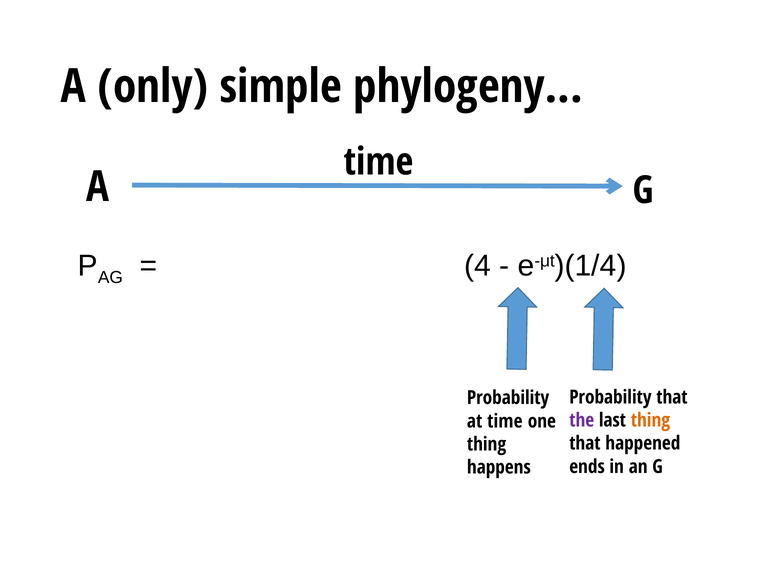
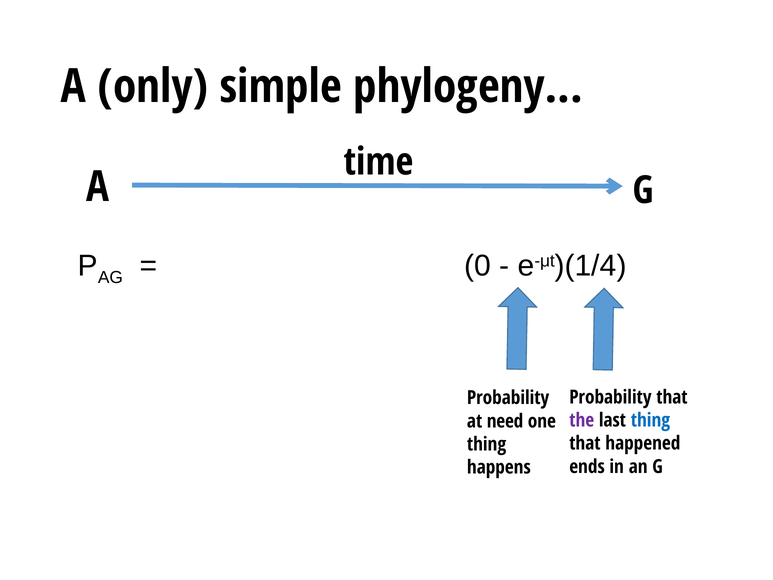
4: 4 -> 0 (478, 266)
thing colour: orange -> blue (650, 420)
at time: time -> need (505, 421)
